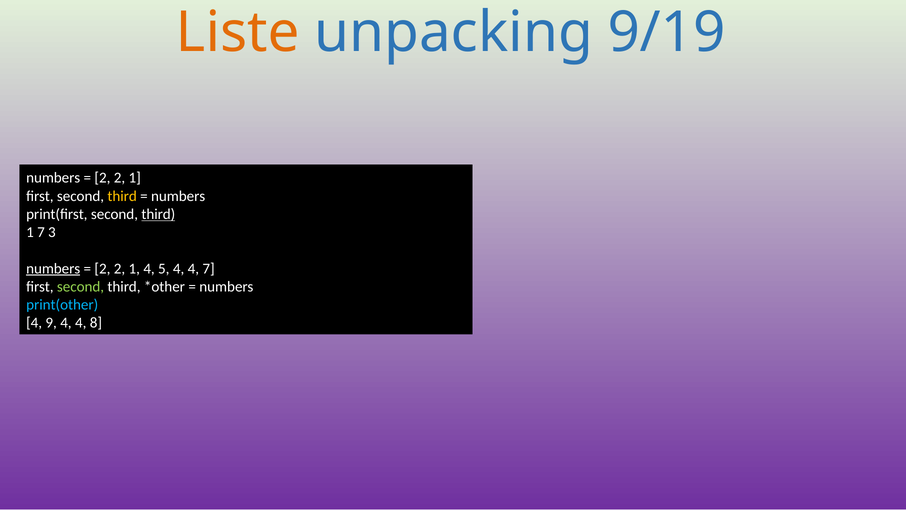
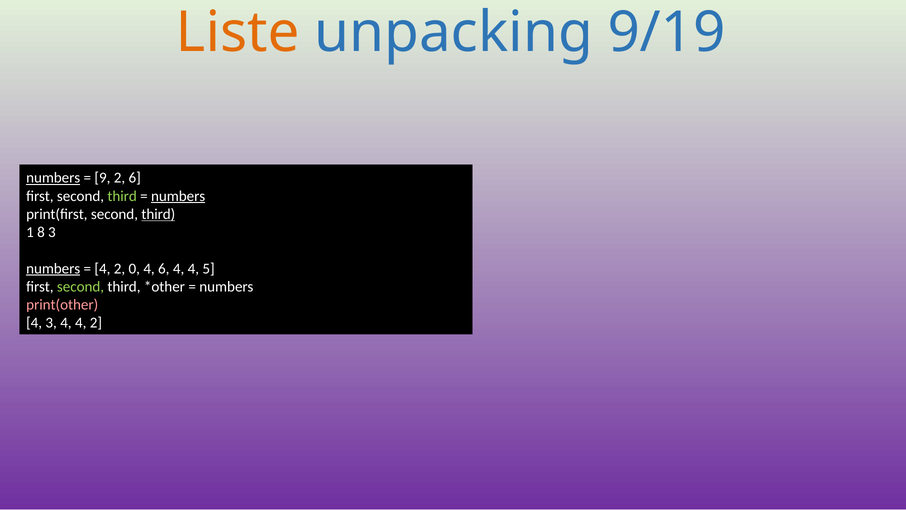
numbers underline: none -> present (53, 178)
2: 2 -> 9 (102, 178)
1: 1 -> 6 (135, 178)
third colour: yellow -> light green (122, 196)
numbers underline: none -> present (178, 196)
1 7: 7 -> 8 (41, 232)
2: 2 -> 4 (102, 268)
1: 1 -> 0 (134, 268)
4 5: 5 -> 6 (164, 268)
4 7: 7 -> 5 (209, 268)
print(other colour: light blue -> pink (62, 305)
4 9: 9 -> 3 (51, 323)
4 4 8: 8 -> 2 (96, 323)
